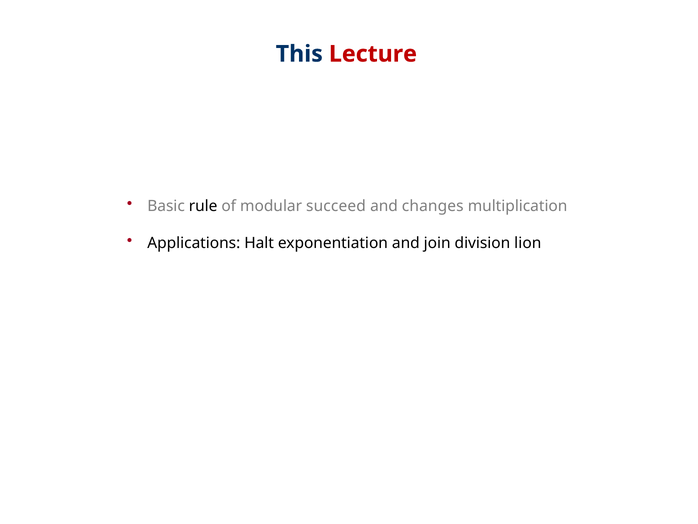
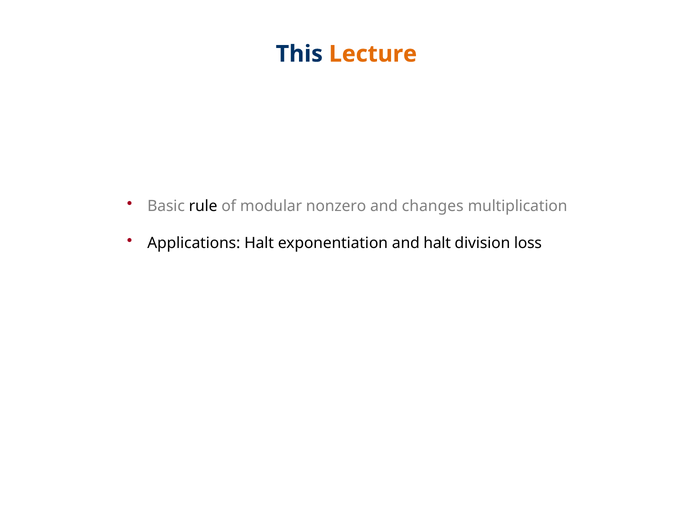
Lecture colour: red -> orange (373, 54)
succeed: succeed -> nonzero (336, 206)
and join: join -> halt (437, 243)
lion: lion -> loss (528, 243)
